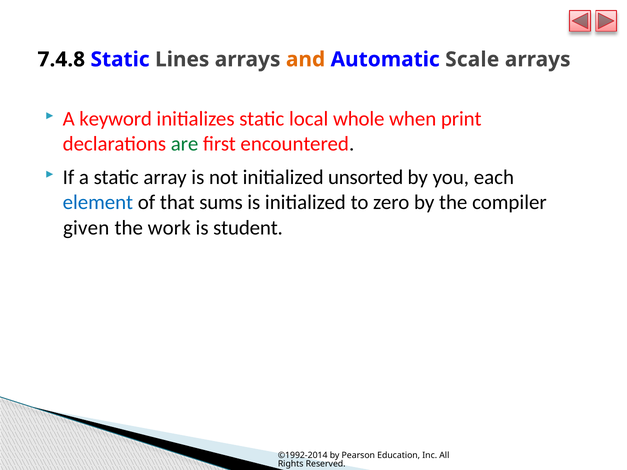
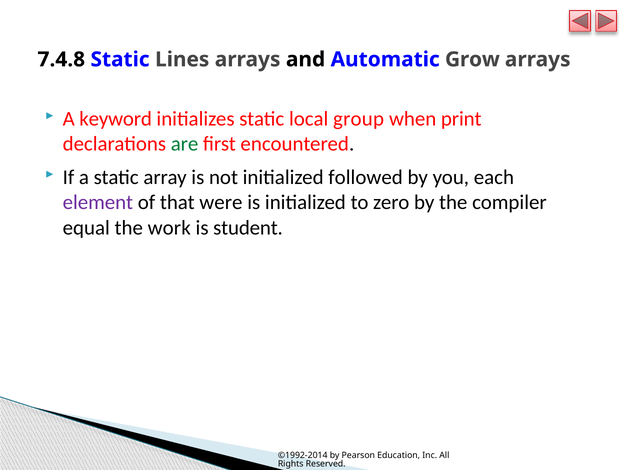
and colour: orange -> black (306, 59)
Scale: Scale -> Grow (472, 59)
whole: whole -> group (359, 119)
unsorted: unsorted -> followed (366, 178)
element colour: blue -> purple (98, 203)
sums: sums -> were (221, 203)
given: given -> equal (86, 228)
